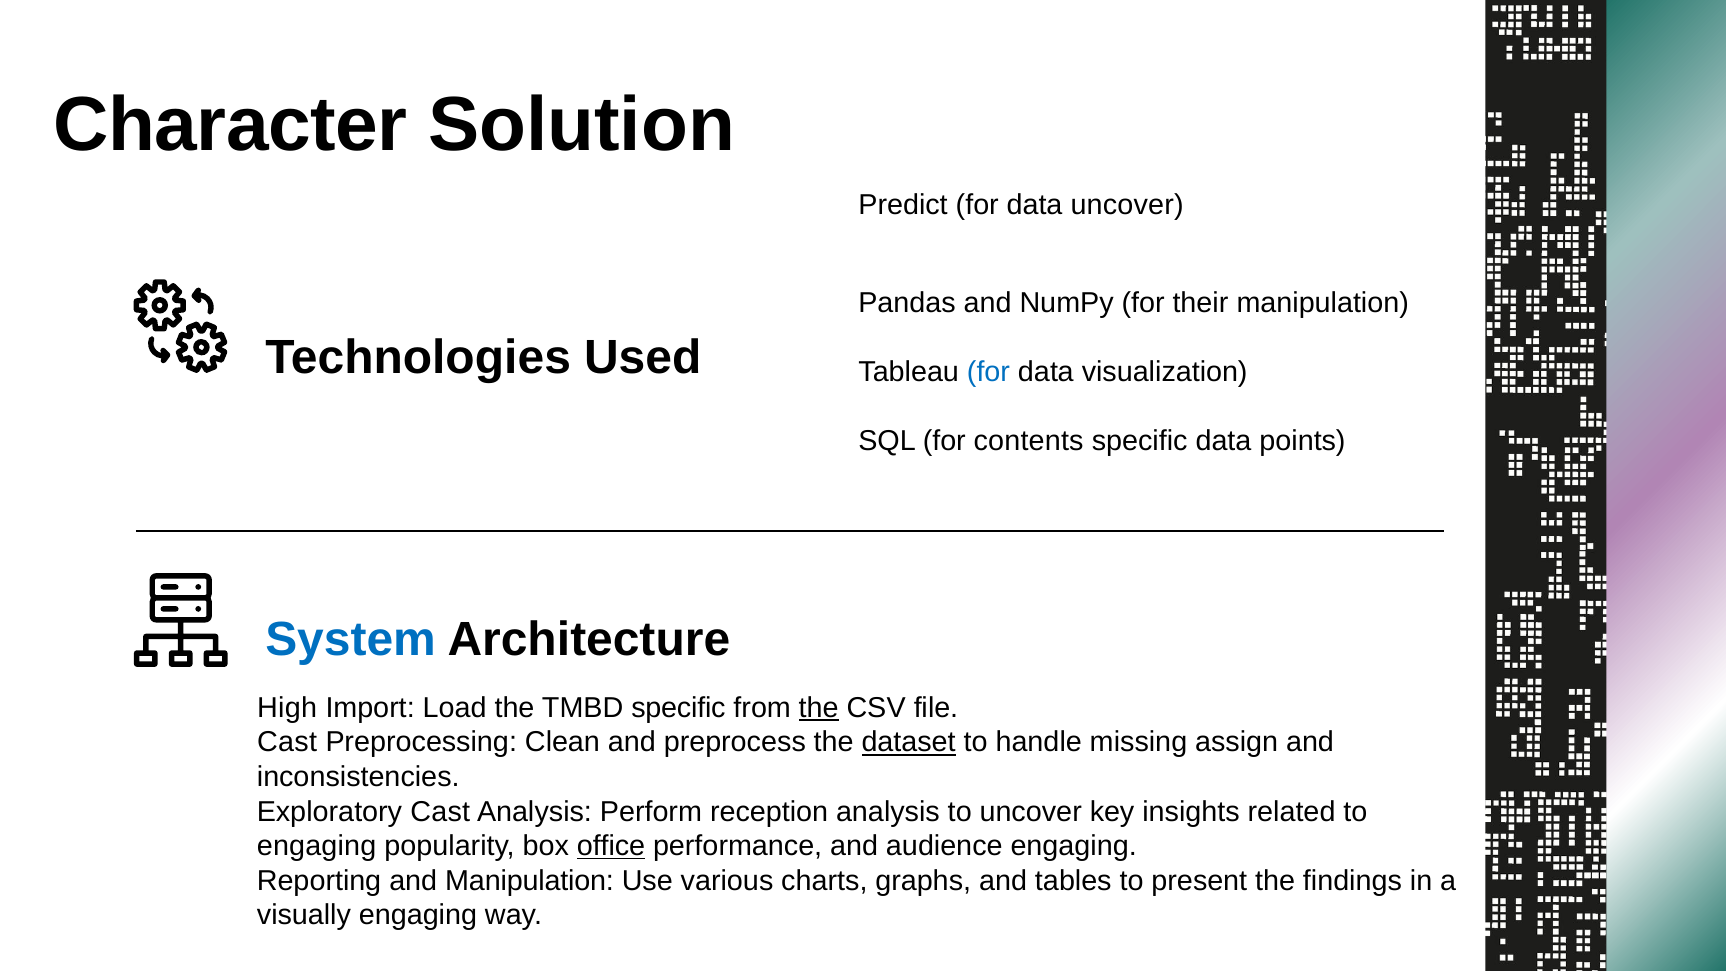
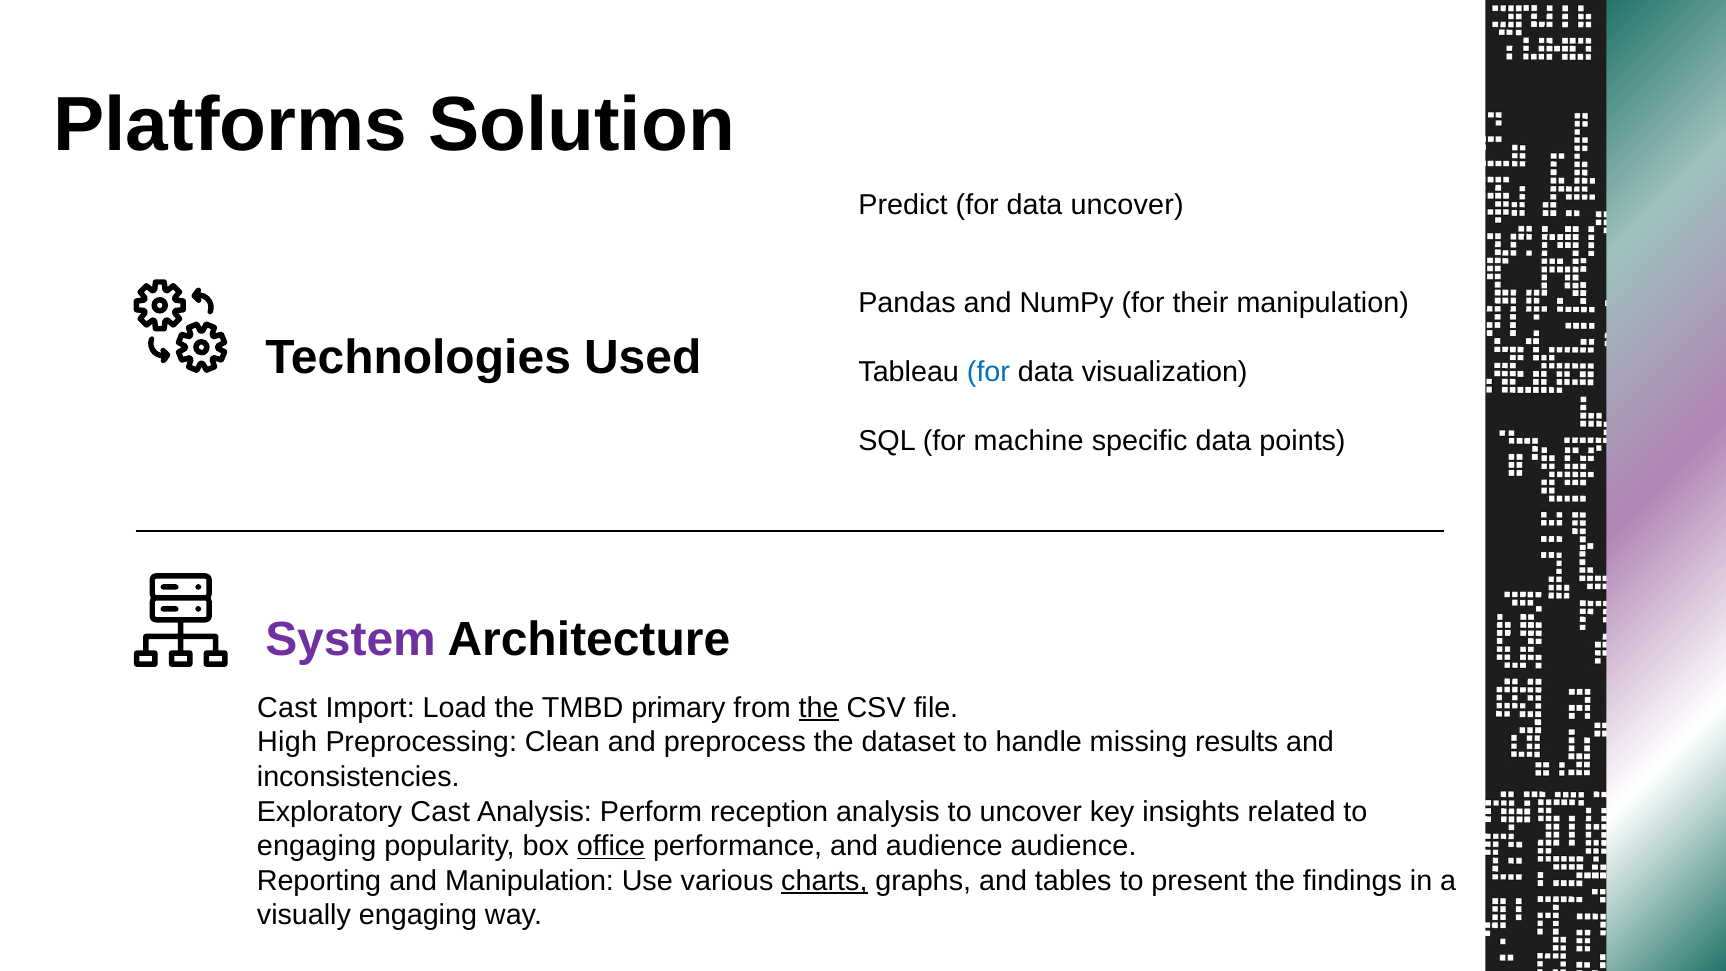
Character: Character -> Platforms (230, 126)
contents: contents -> machine (1029, 441)
System colour: blue -> purple (351, 639)
High: High -> Cast (287, 708)
TMBD specific: specific -> primary (678, 708)
Cast: Cast -> High (287, 742)
dataset underline: present -> none (909, 742)
assign: assign -> results (1237, 742)
audience engaging: engaging -> audience (1074, 846)
charts underline: none -> present (824, 880)
